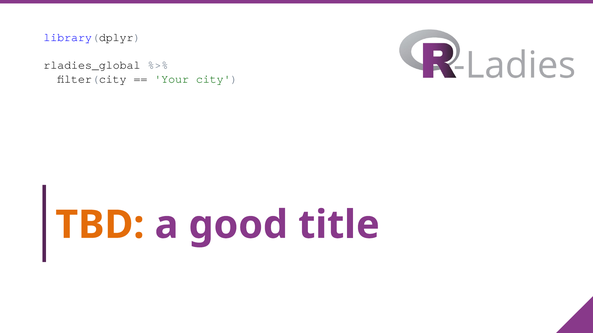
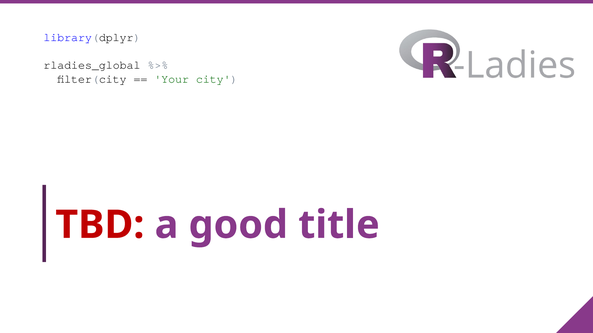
TBD colour: orange -> red (100, 225)
